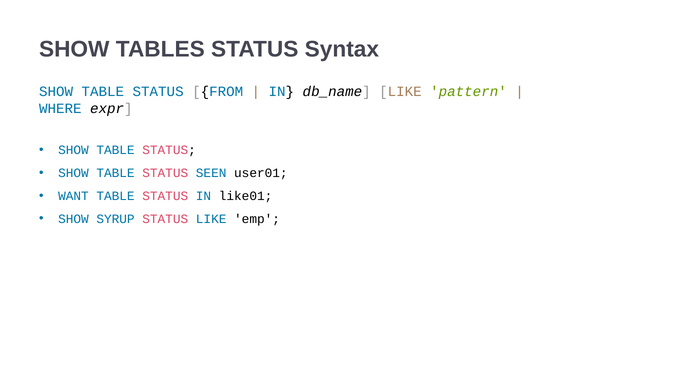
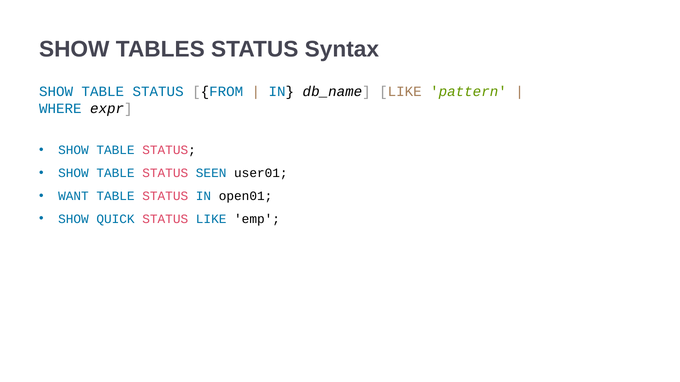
like01: like01 -> open01 (246, 196)
SYRUP: SYRUP -> QUICK (116, 219)
